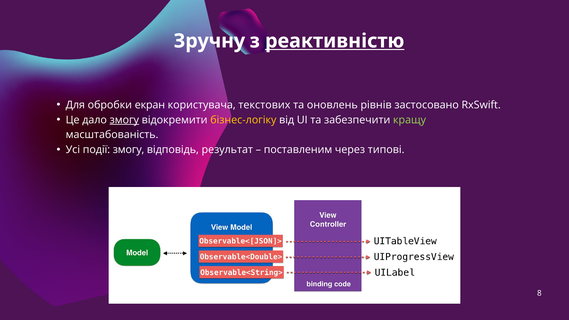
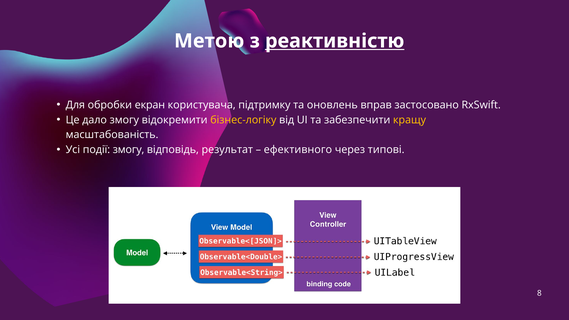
Зручну: Зручну -> Метою (209, 41)
текстових: текстових -> підтримку (264, 105)
рівнів: рівнів -> вправ (376, 105)
змогу underline: present -> none (124, 120)
кращу colour: light green -> yellow (409, 120)
поставленим: поставленим -> ефективного (298, 150)
